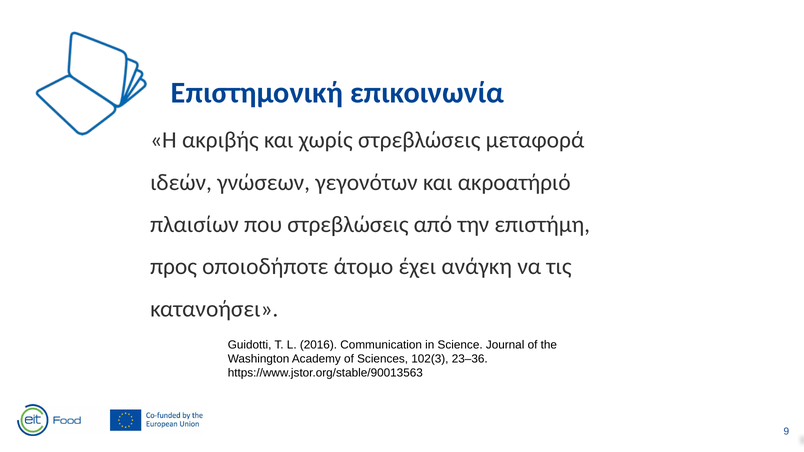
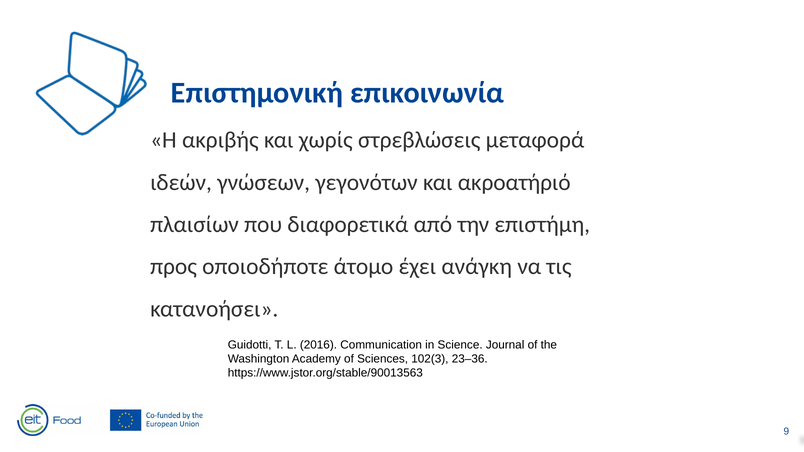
που στρεβλώσεις: στρεβλώσεις -> διαφορετικά (348, 225)
